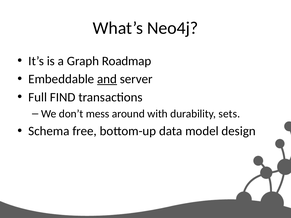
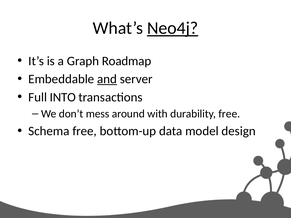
Neo4j underline: none -> present (173, 28)
FIND: FIND -> INTO (63, 97)
durability sets: sets -> free (229, 114)
